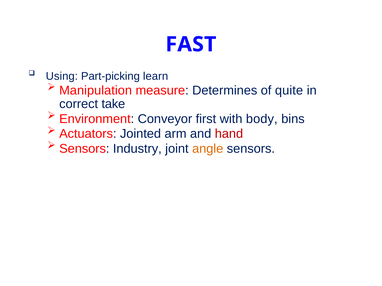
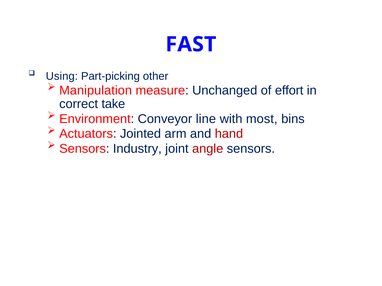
learn: learn -> other (156, 76)
Determines: Determines -> Unchanged (225, 90)
quite: quite -> effort (289, 90)
first: first -> line (206, 119)
body: body -> most (262, 119)
angle colour: orange -> red (208, 149)
